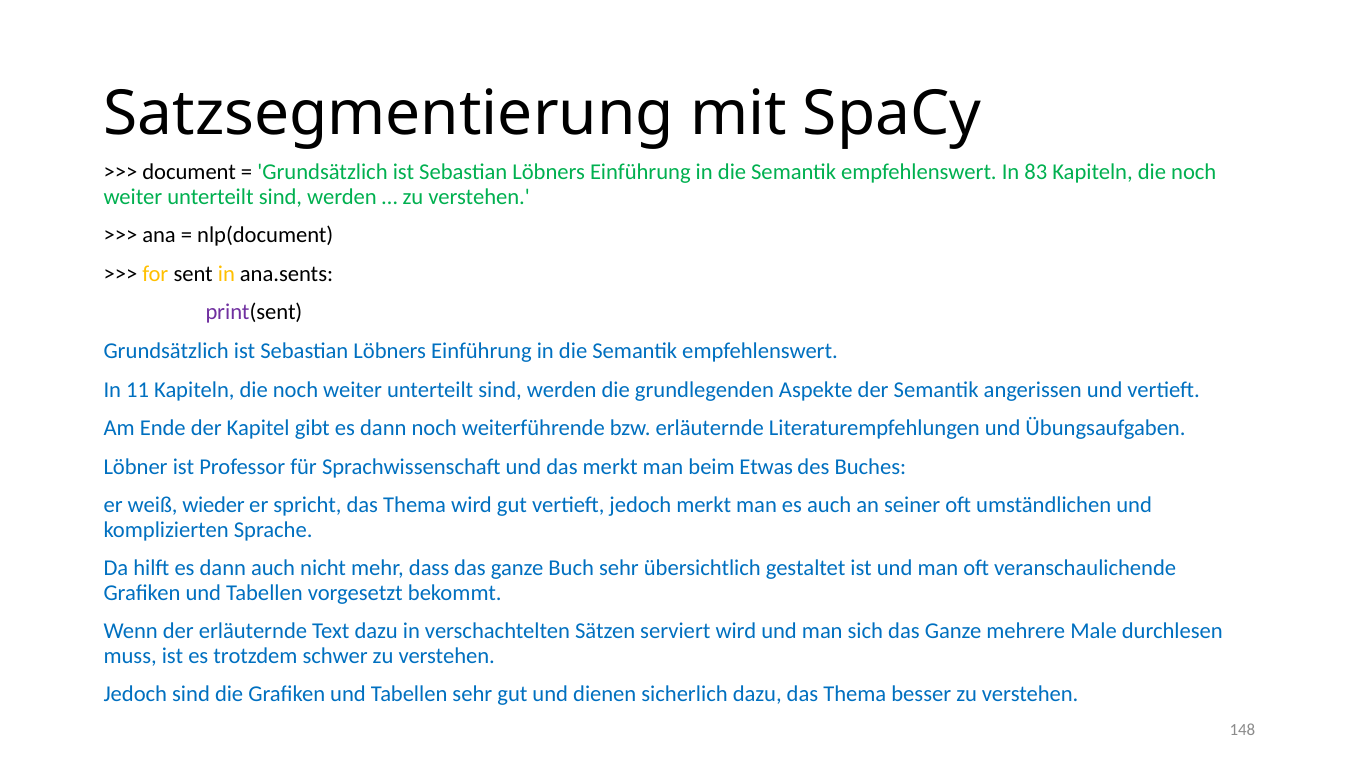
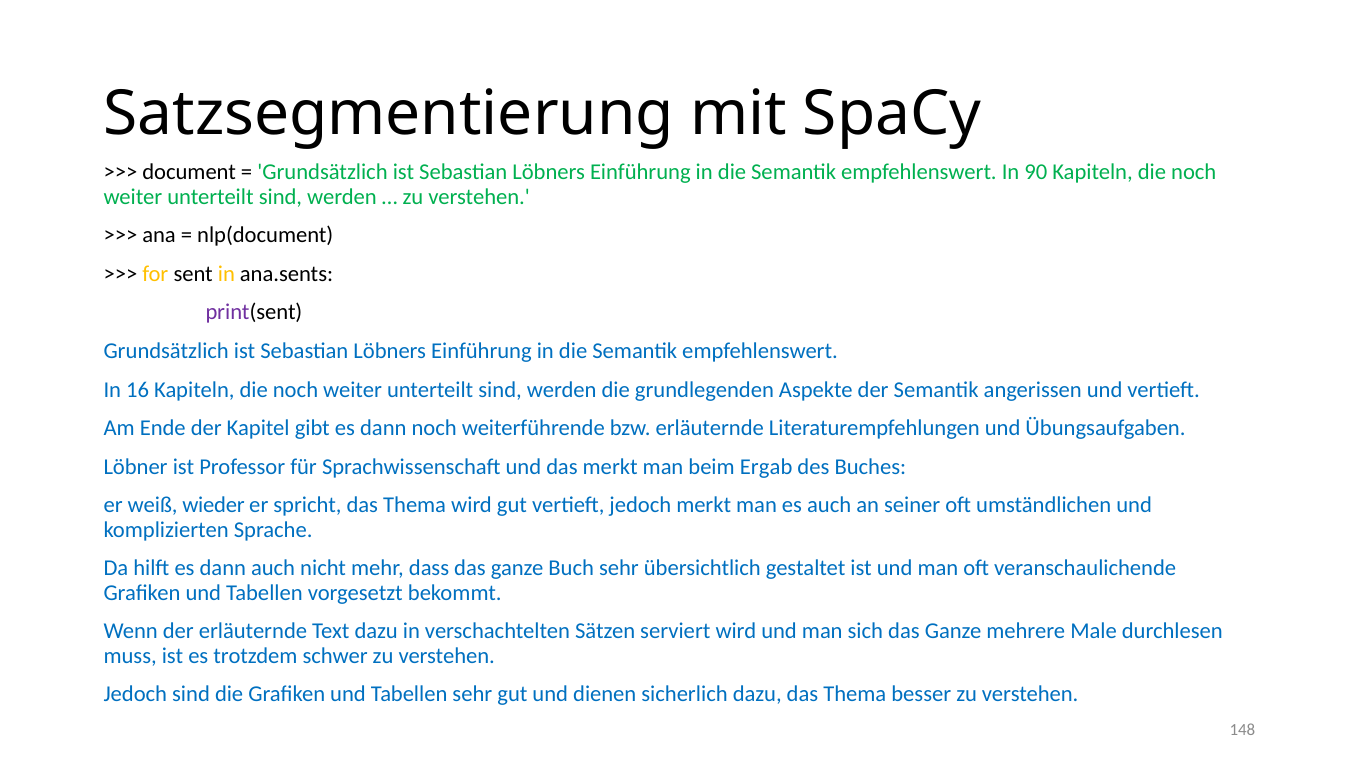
83: 83 -> 90 (1036, 172)
11: 11 -> 16 (138, 390)
Etwas: Etwas -> Ergab (766, 467)
